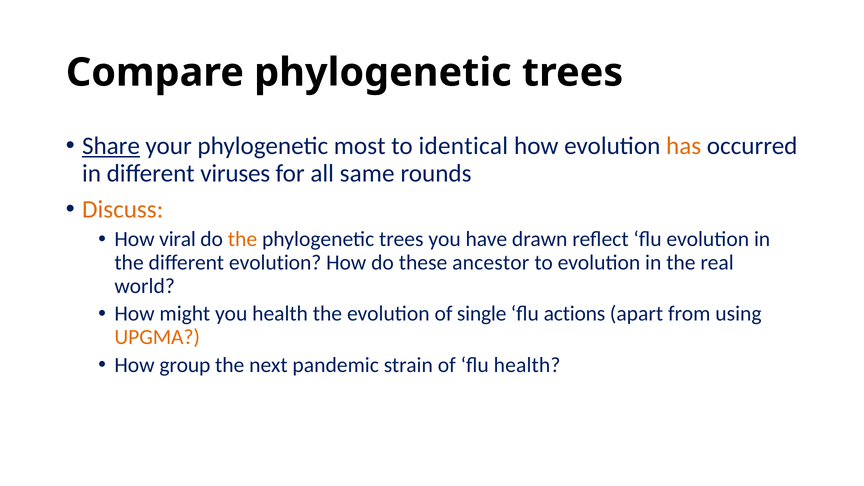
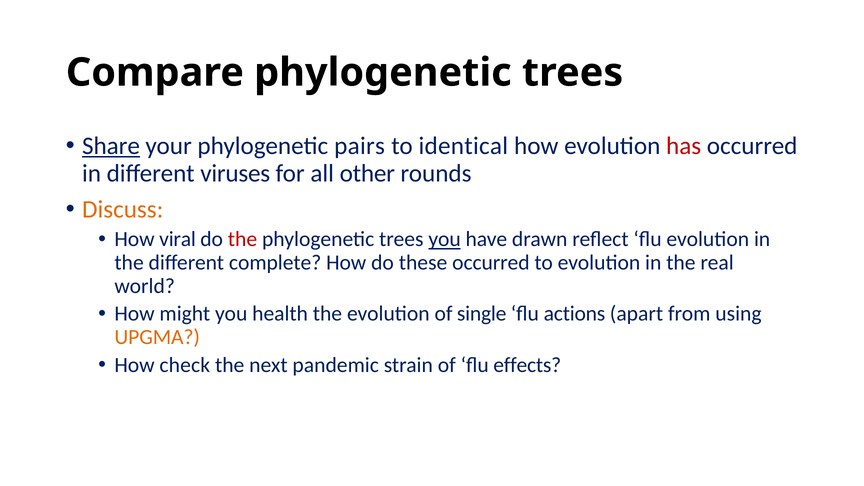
most: most -> pairs (360, 146)
has colour: orange -> red (684, 146)
same: same -> other (367, 173)
the colour: orange -> red (242, 239)
you underline: none -> present (445, 239)
different evolution: evolution -> complete (275, 263)
these ancestor: ancestor -> occurred (491, 263)
group: group -> check (185, 365)
flu health: health -> effects (527, 365)
